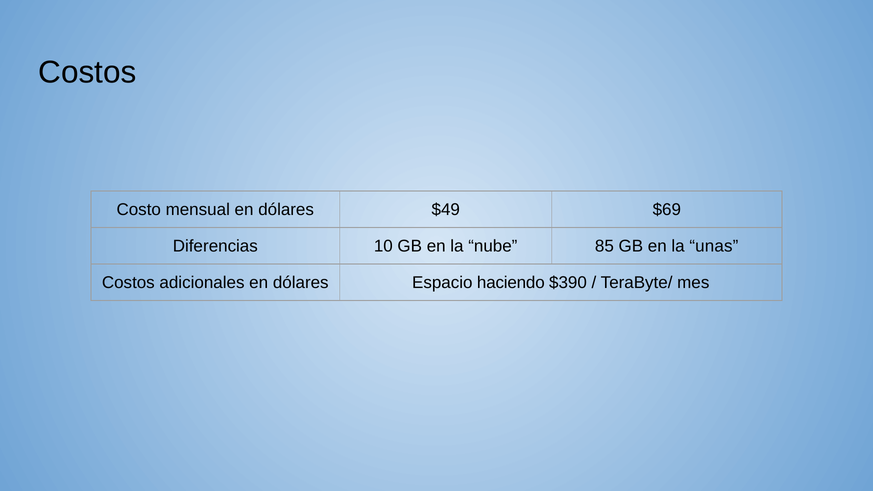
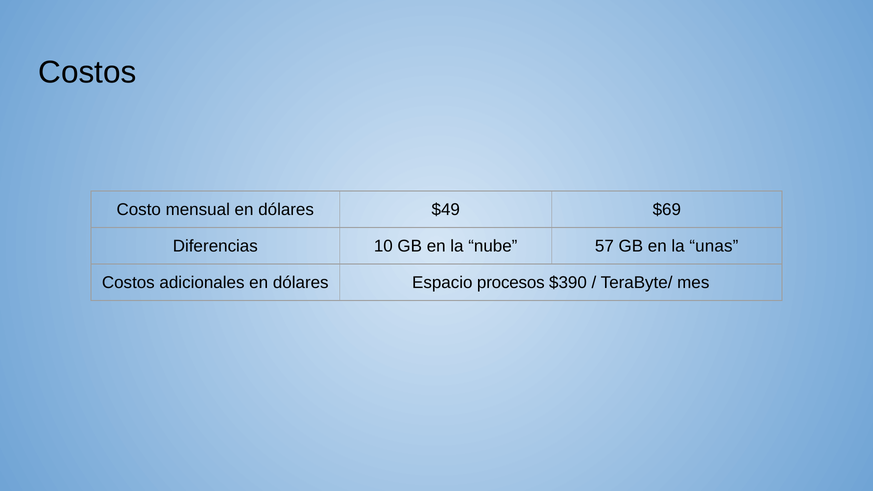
85: 85 -> 57 (604, 246)
haciendo: haciendo -> procesos (511, 282)
